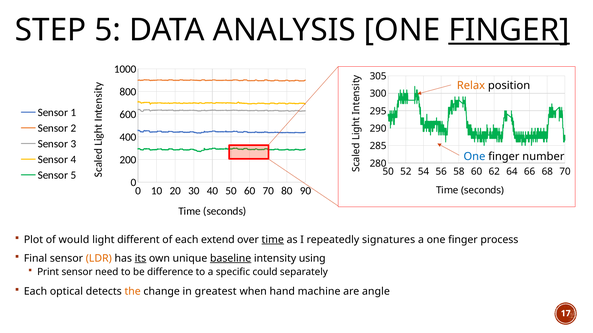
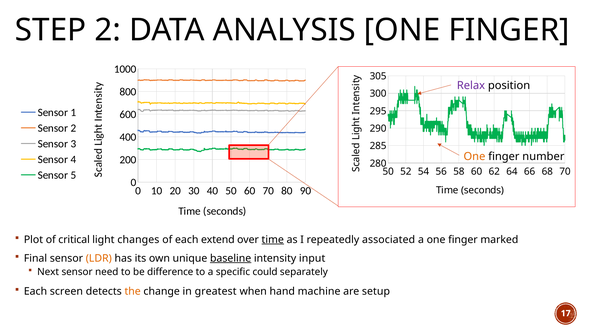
STEP 5: 5 -> 2 (108, 30)
FINGER underline: present -> none (509, 30)
Relax colour: orange -> purple (471, 86)
One colour: blue -> orange (474, 157)
would: would -> critical (74, 240)
different: different -> changes (138, 240)
signatures: signatures -> associated (389, 240)
process: process -> marked (499, 240)
its underline: present -> none (140, 259)
using: using -> input (312, 259)
Print: Print -> Next (48, 272)
optical: optical -> screen (66, 292)
angle: angle -> setup (376, 292)
